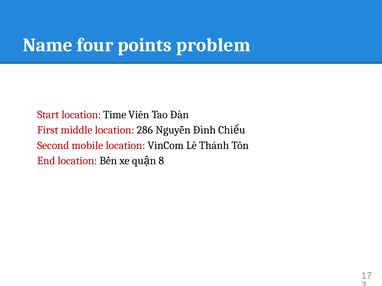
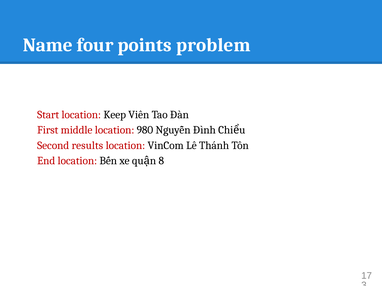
Time: Time -> Keep (115, 115)
286: 286 -> 980 (145, 130)
mobile: mobile -> results (87, 146)
